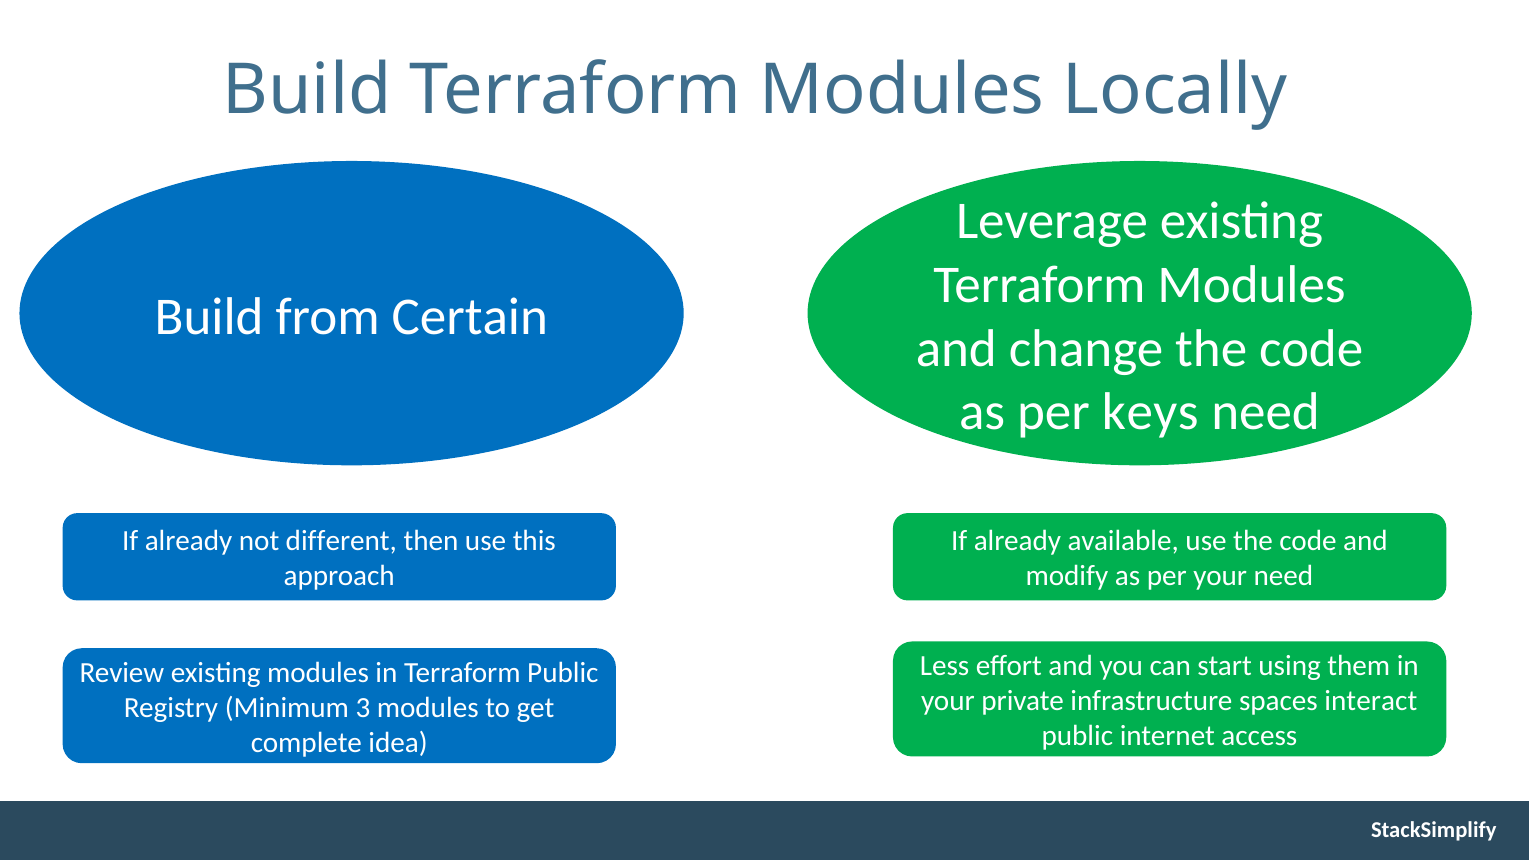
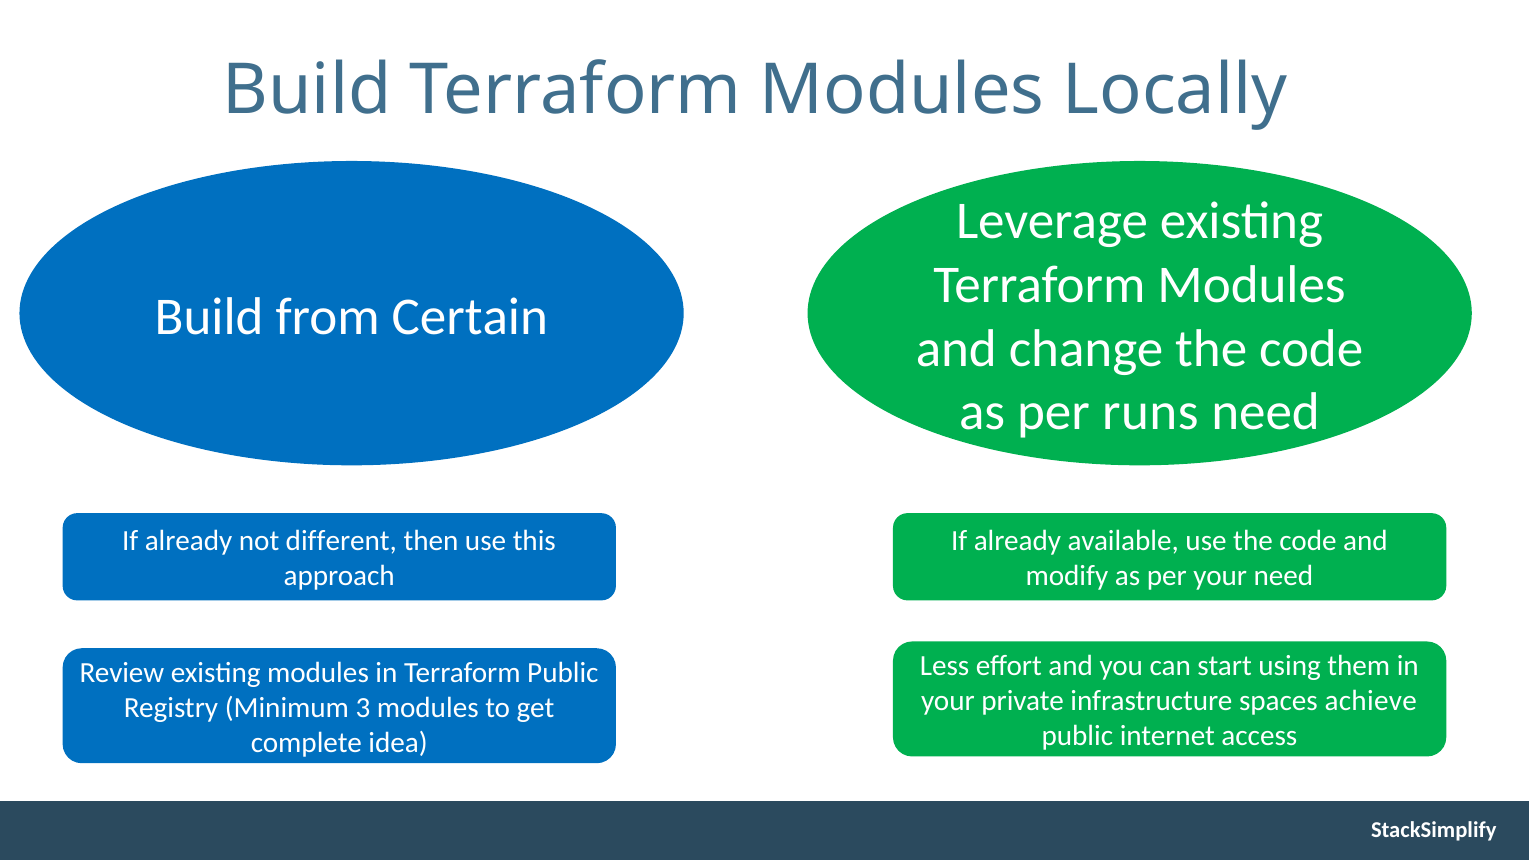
keys: keys -> runs (1150, 412)
interact: interact -> achieve (1371, 701)
